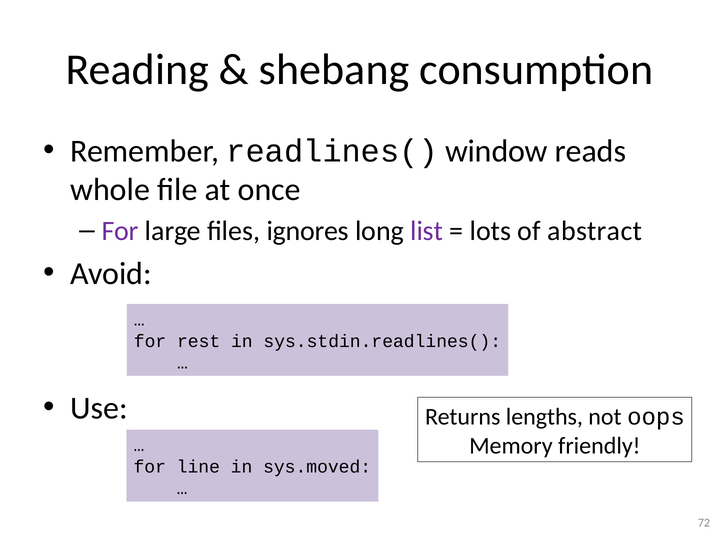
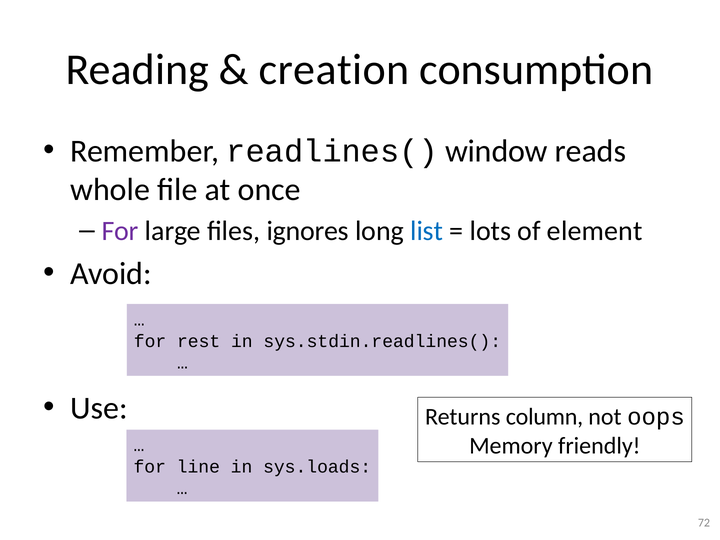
shebang: shebang -> creation (334, 70)
list colour: purple -> blue (427, 231)
abstract: abstract -> element (595, 231)
lengths: lengths -> column (544, 417)
sys.moved: sys.moved -> sys.loads (317, 467)
